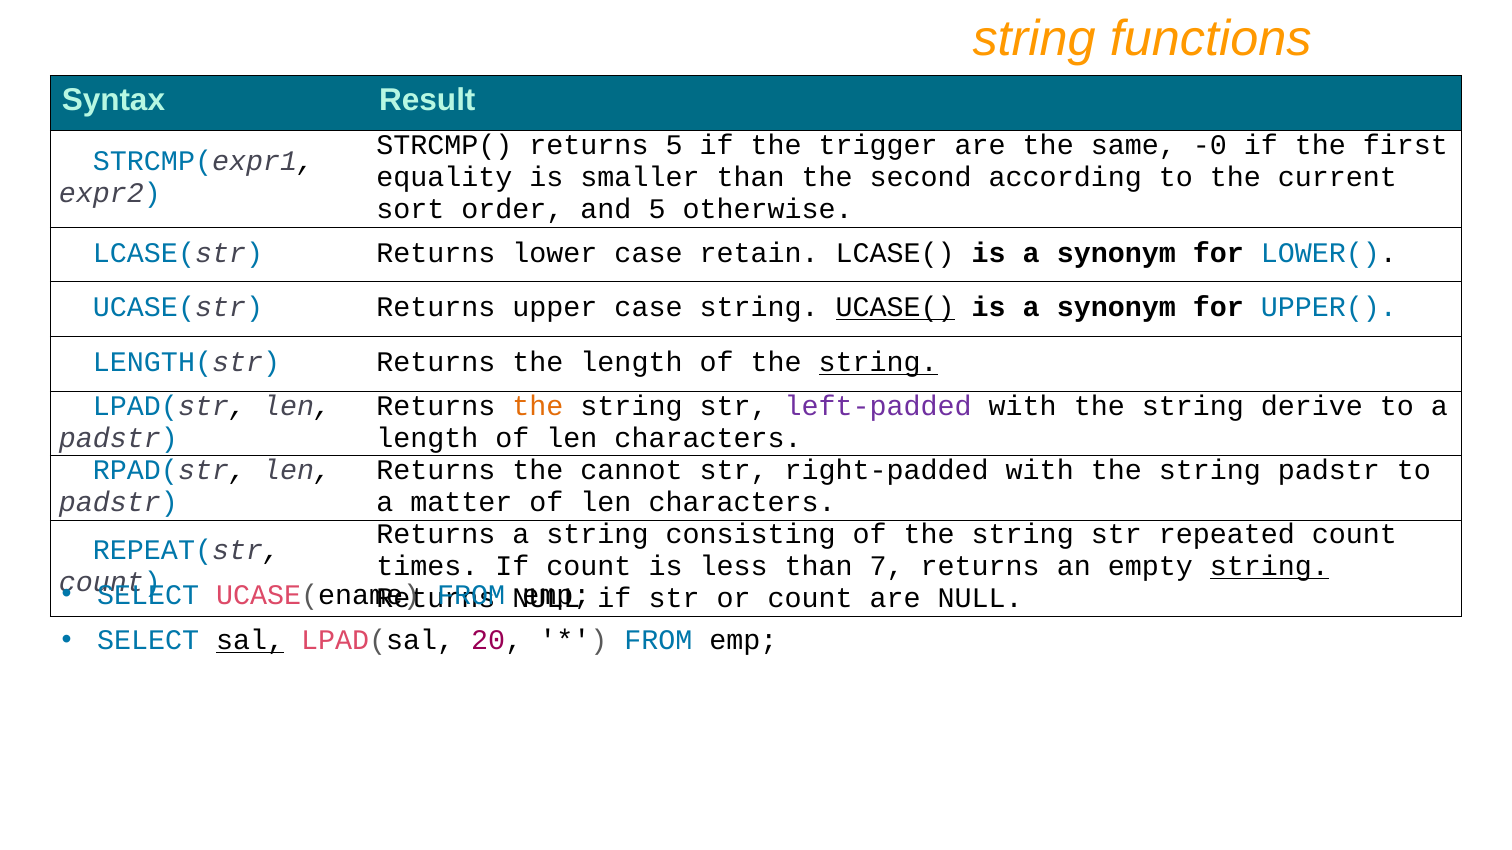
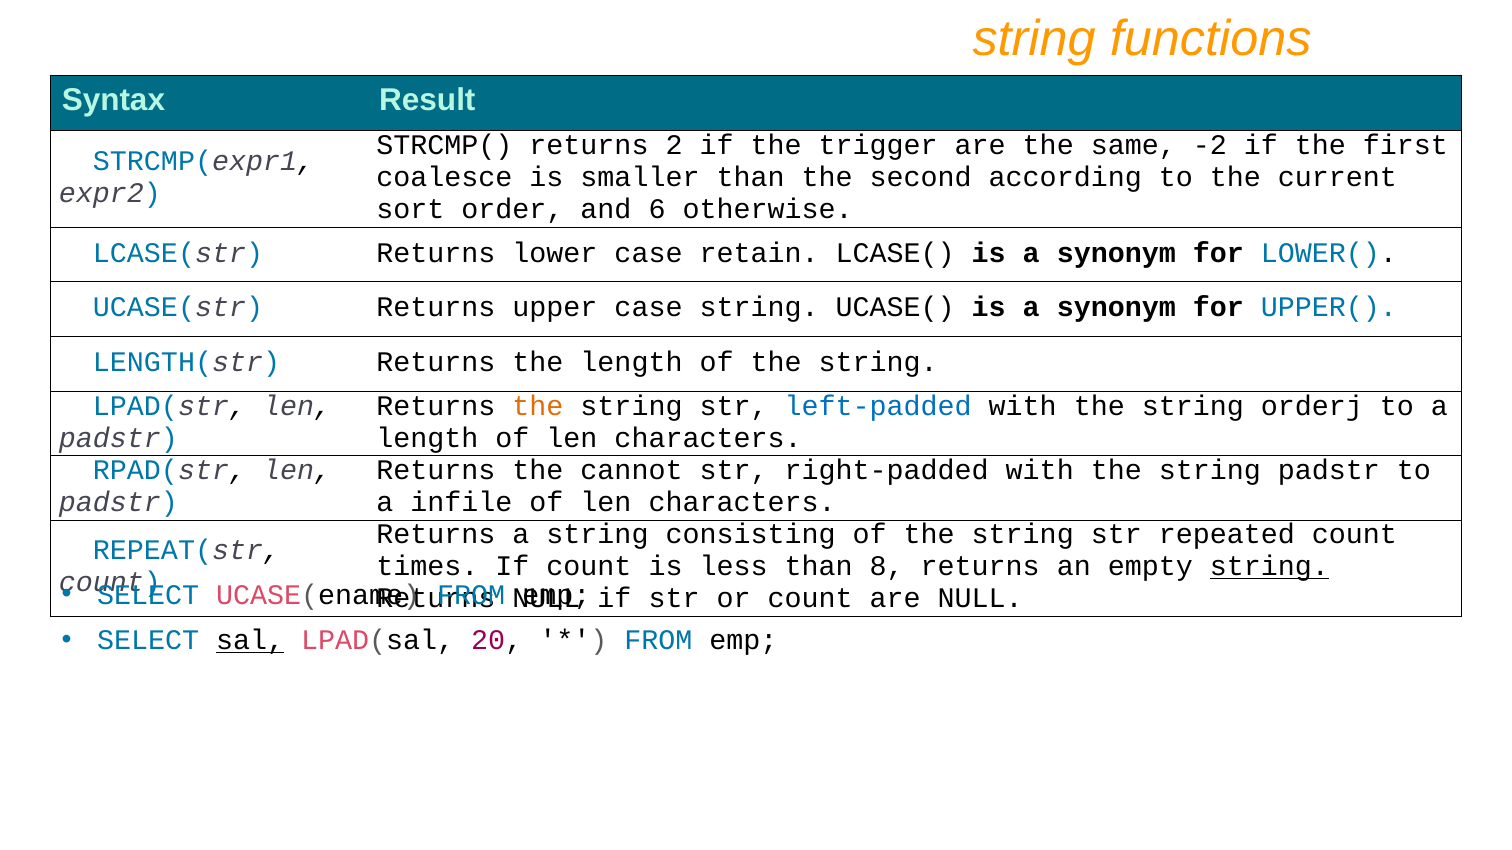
returns 5: 5 -> 2 (674, 145)
-0: -0 -> -2 (1210, 145)
equality: equality -> coalesce (444, 177)
and 5: 5 -> 6 (657, 209)
UCASE( underline: present -> none (895, 308)
string underline: present -> none (878, 362)
left-padded colour: purple -> blue (878, 406)
derive: derive -> orderj (1312, 406)
matter: matter -> infile (461, 502)
7: 7 -> 8 (887, 567)
